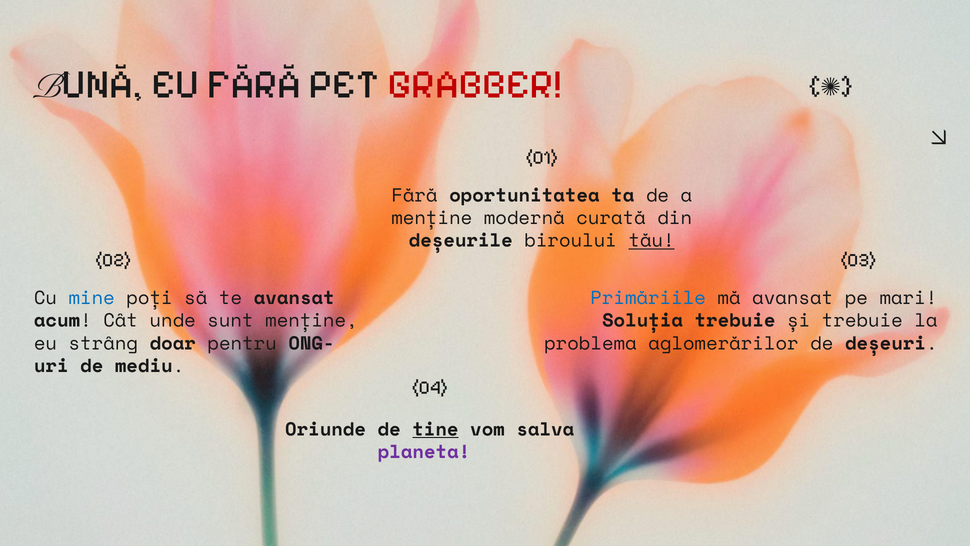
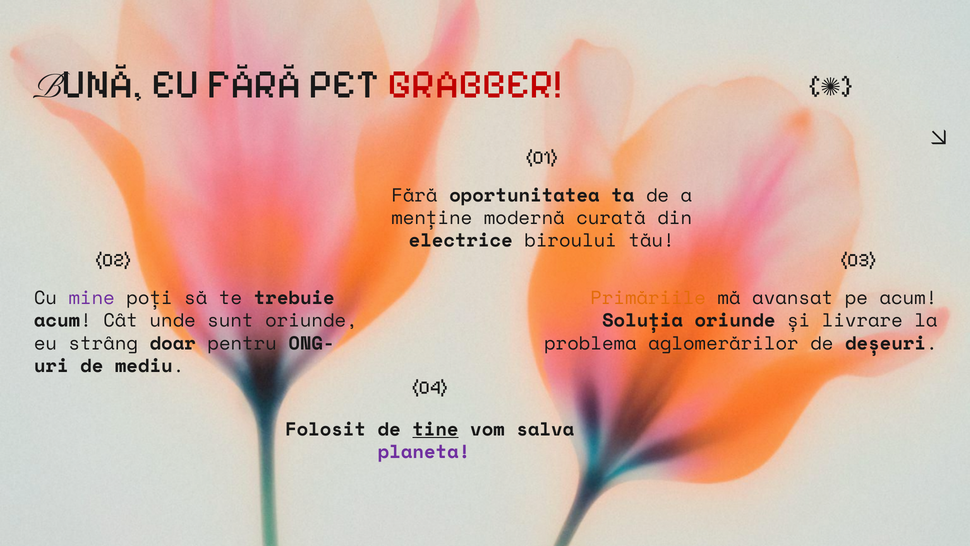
deșeurile: deșeurile -> electrice (461, 241)
tău underline: present -> none (652, 241)
mine colour: blue -> purple (92, 298)
te avansat: avansat -> trebuie (294, 298)
Primăriile colour: blue -> orange (648, 298)
pe mari: mari -> acum (908, 298)
sunt menține: menține -> oriunde (311, 320)
Soluția trebuie: trebuie -> oriunde (735, 320)
și trebuie: trebuie -> livrare (862, 320)
Oriunde: Oriunde -> Folosit (326, 429)
